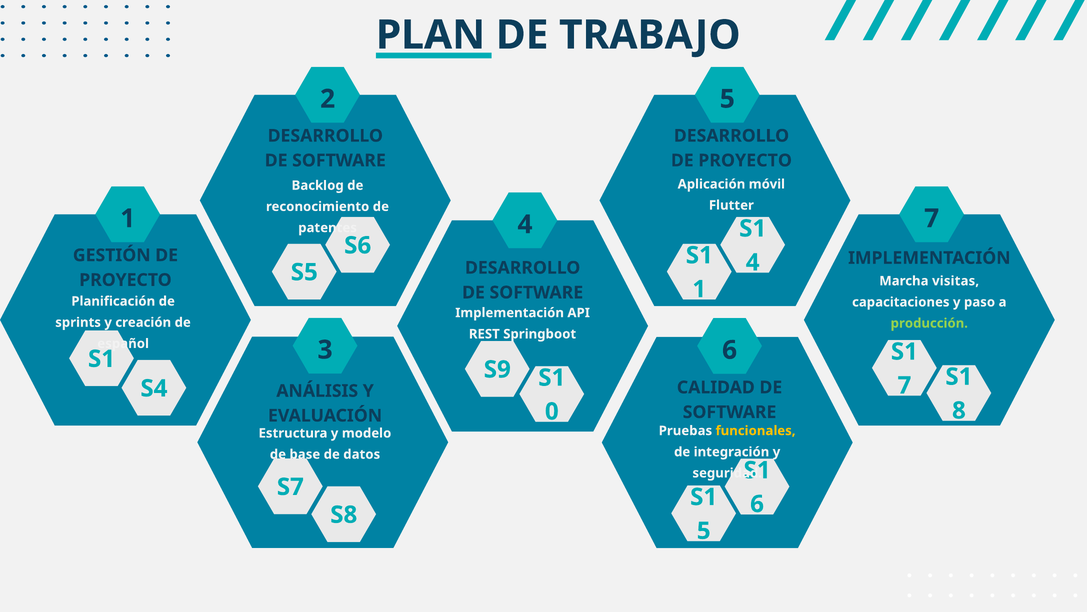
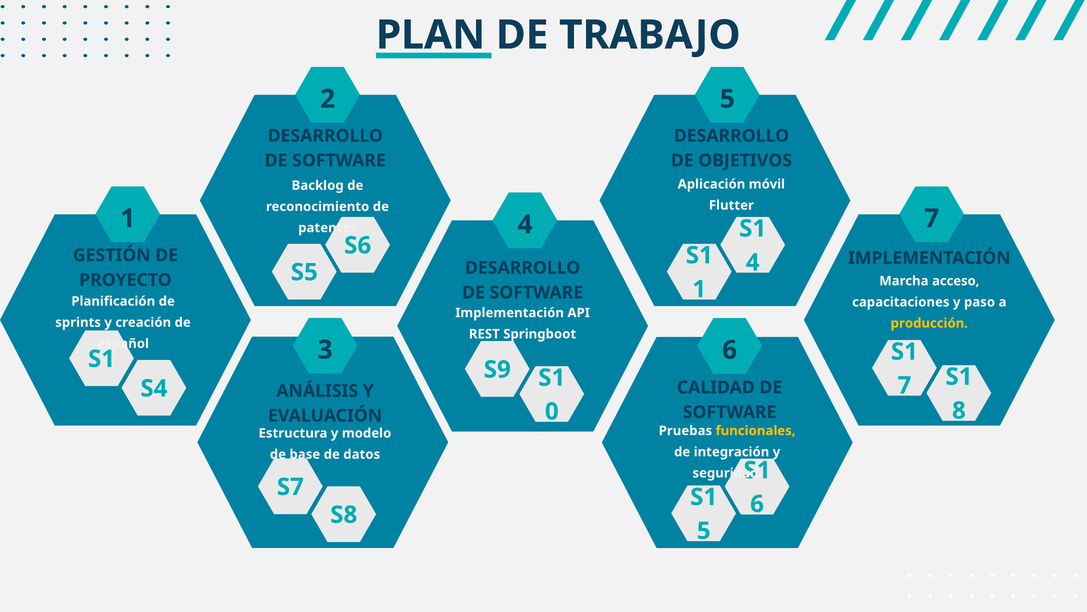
PROYECTO: PROYECTO -> OBJETIVOS (745, 160)
visitas: visitas -> acceso (956, 281)
producción colour: light green -> yellow (929, 323)
